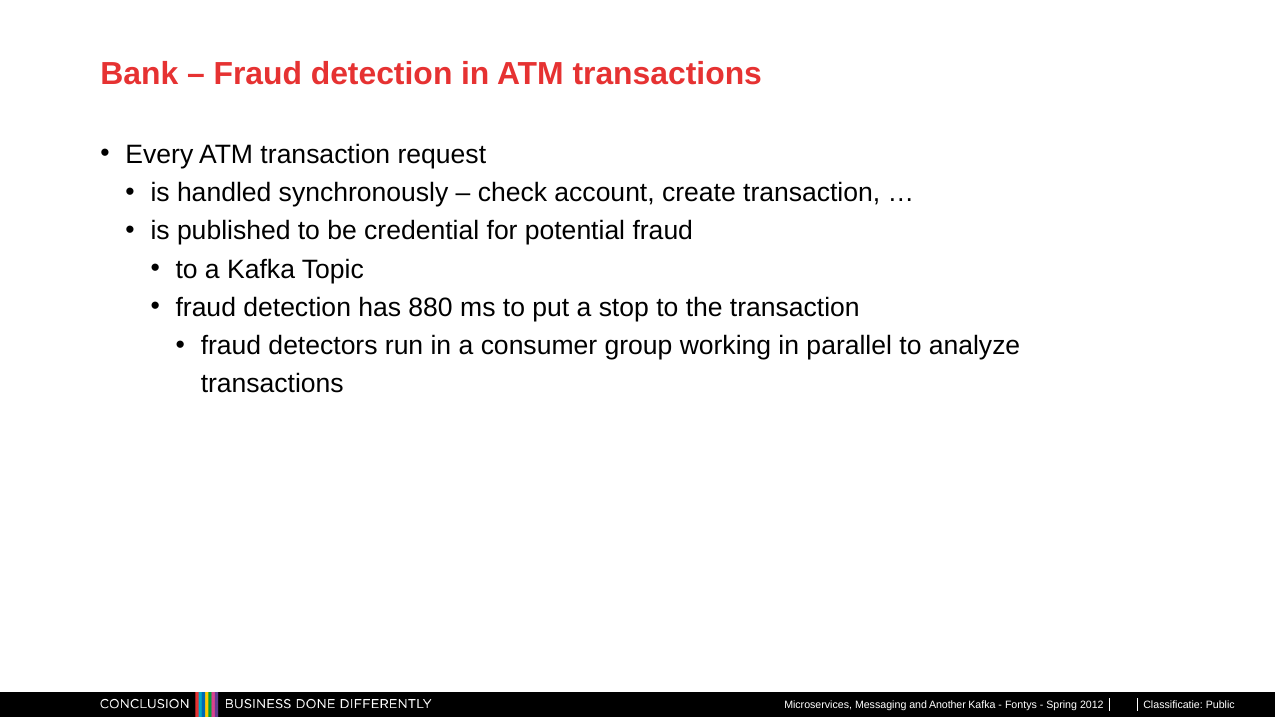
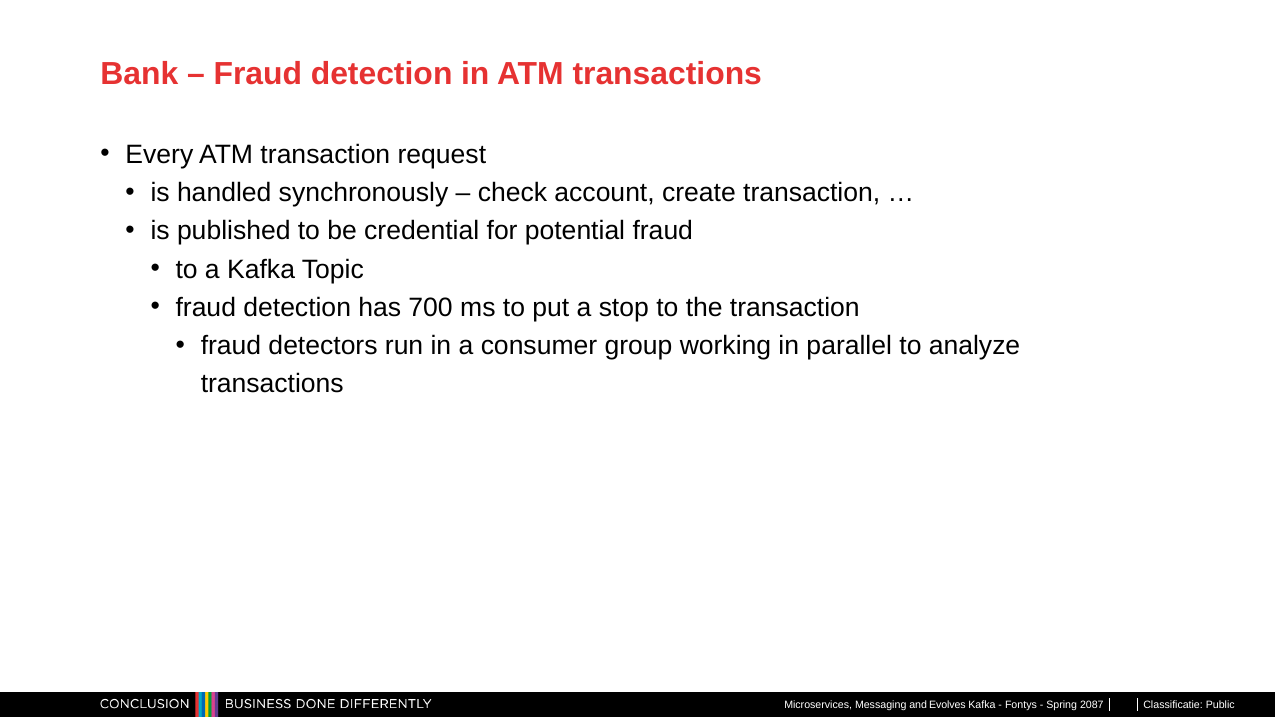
880: 880 -> 700 (431, 308)
Another: Another -> Evolves (947, 705)
2012: 2012 -> 2087 (1092, 705)
